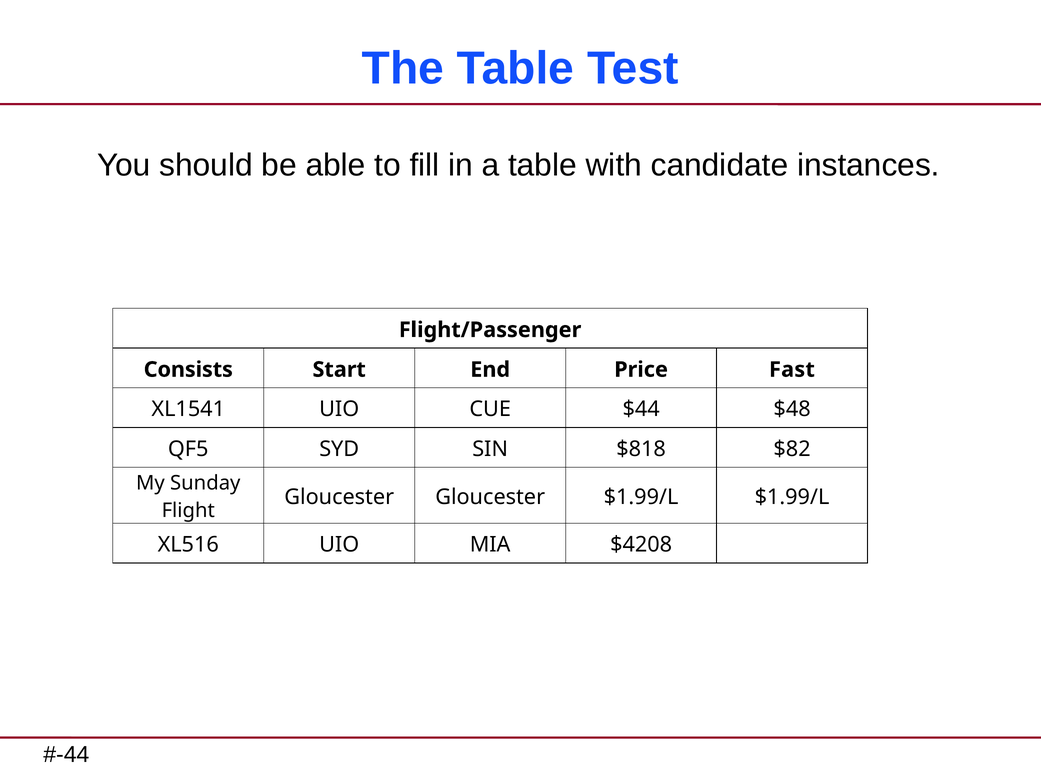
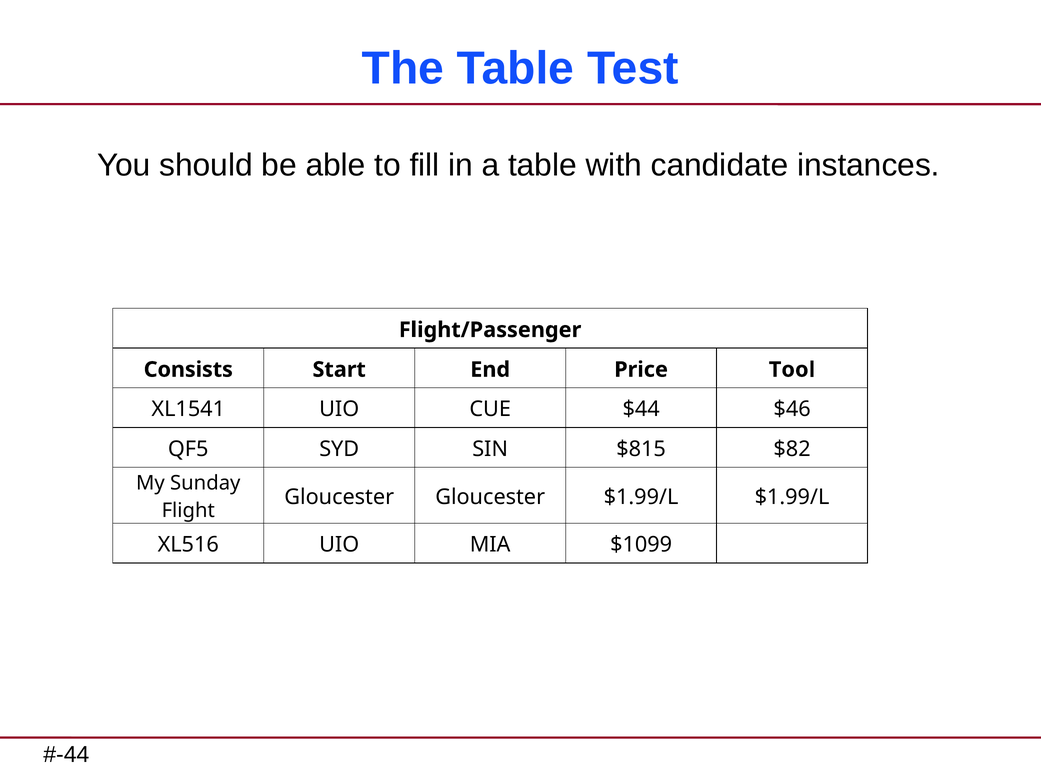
Fast: Fast -> Tool (792, 369)
$48: $48 -> $46 (792, 409)
$818: $818 -> $815 (641, 449)
$4208: $4208 -> $1099 (641, 545)
